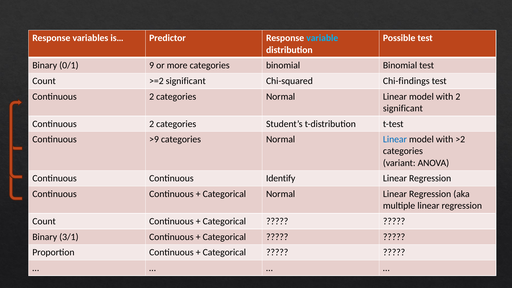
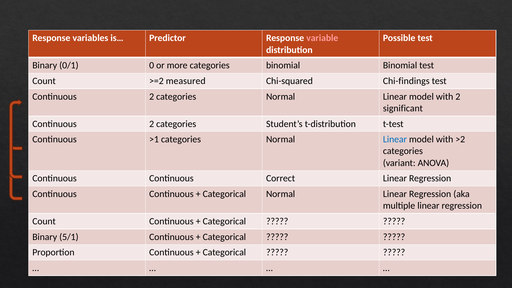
variable colour: light blue -> pink (322, 38)
9: 9 -> 0 (152, 65)
>=2 significant: significant -> measured (186, 81)
>9: >9 -> >1 (154, 139)
Identify: Identify -> Correct (281, 178)
3/1: 3/1 -> 5/1 (69, 237)
